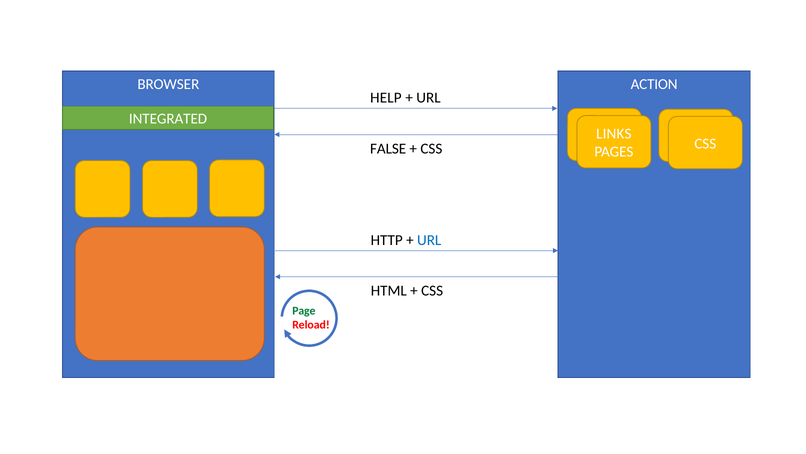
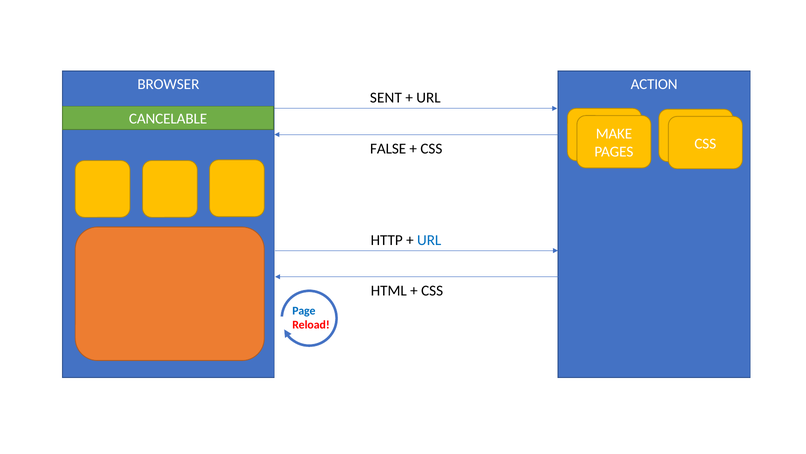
HELP: HELP -> SENT (386, 98)
INTEGRATED: INTEGRATED -> CANCELABLE (168, 119)
LINKS: LINKS -> MAKE (614, 133)
Page colour: green -> blue (304, 310)
